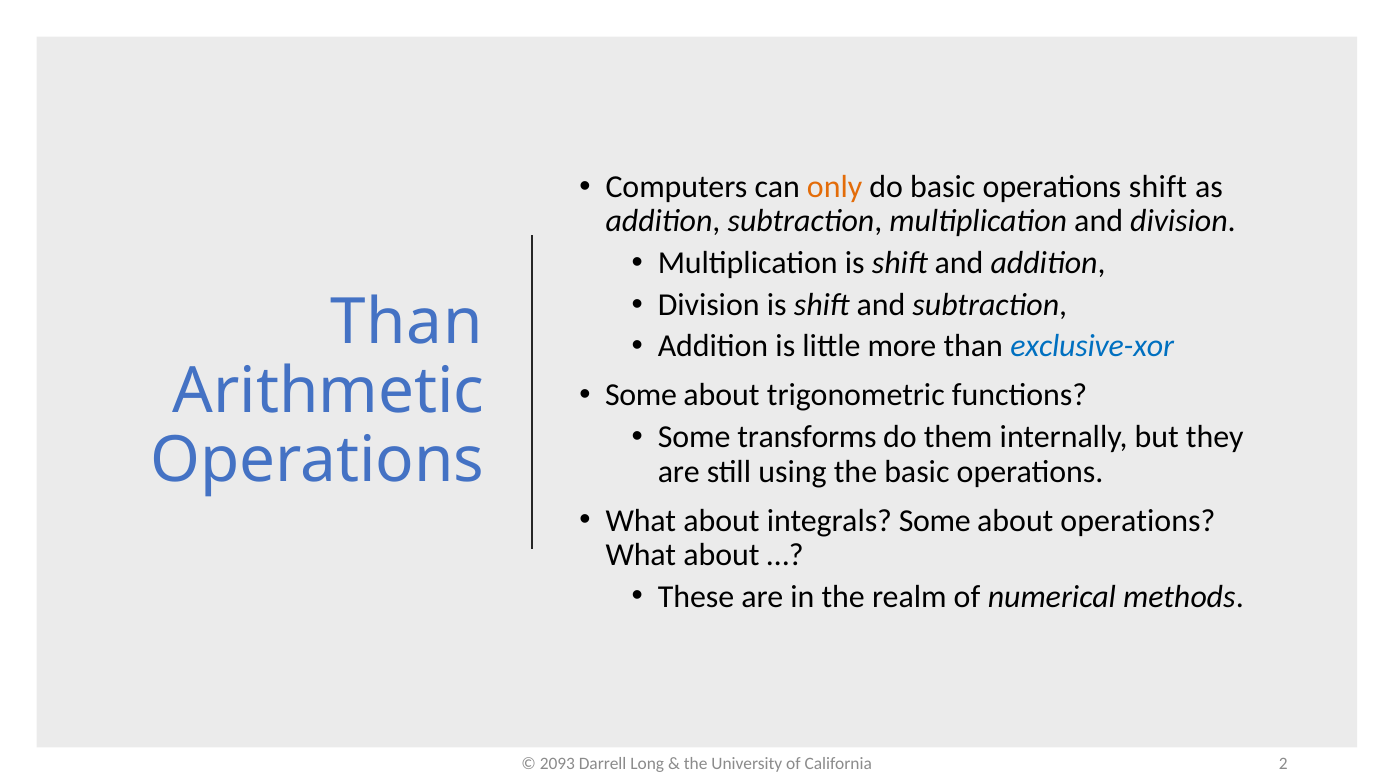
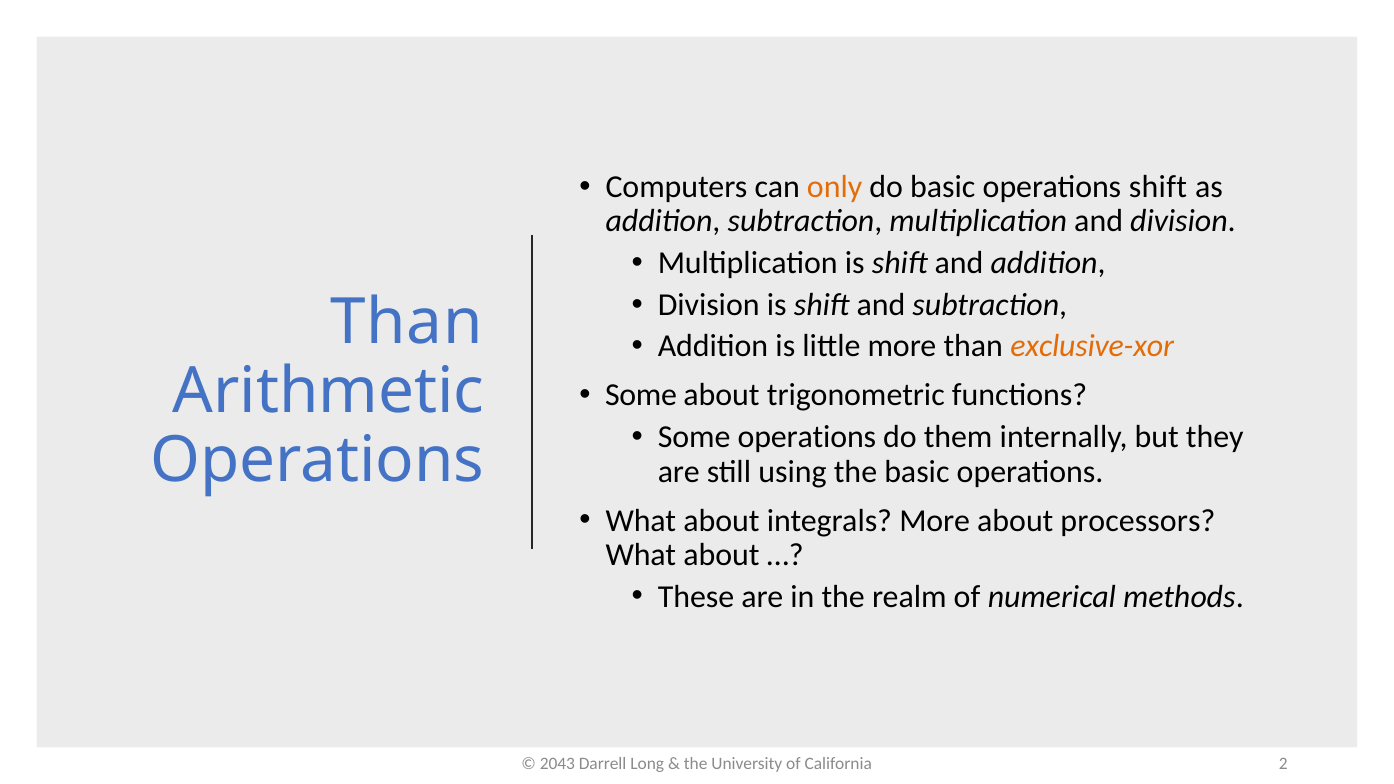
exclusive-xor colour: blue -> orange (1092, 346)
Some transforms: transforms -> operations (807, 437)
integrals Some: Some -> More (935, 521)
about operations: operations -> processors (1138, 521)
2093: 2093 -> 2043 (557, 764)
